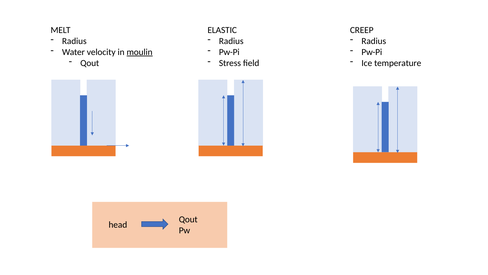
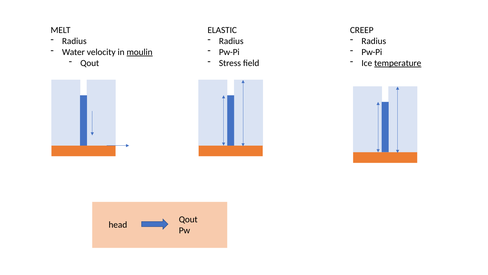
temperature underline: none -> present (398, 63)
